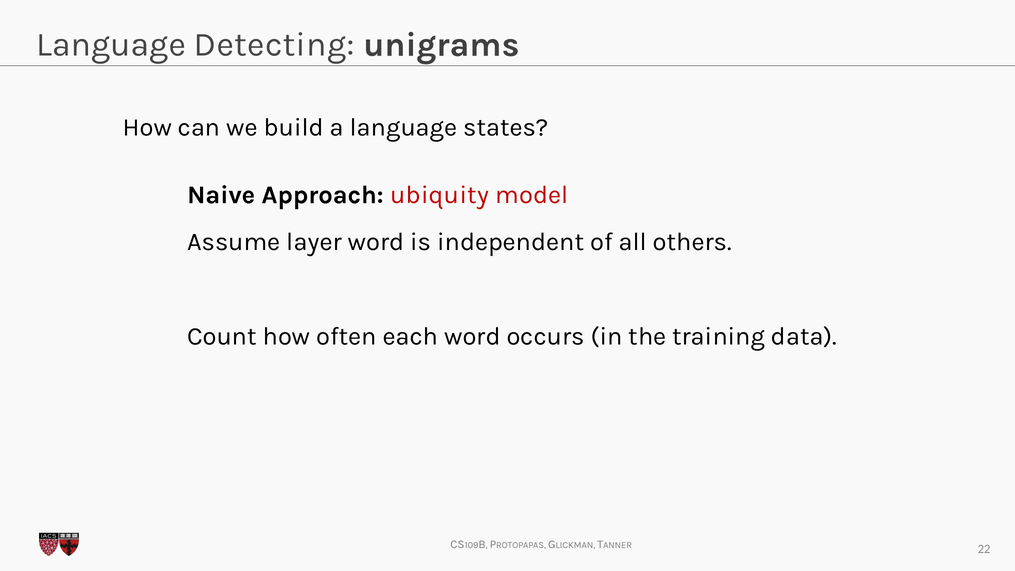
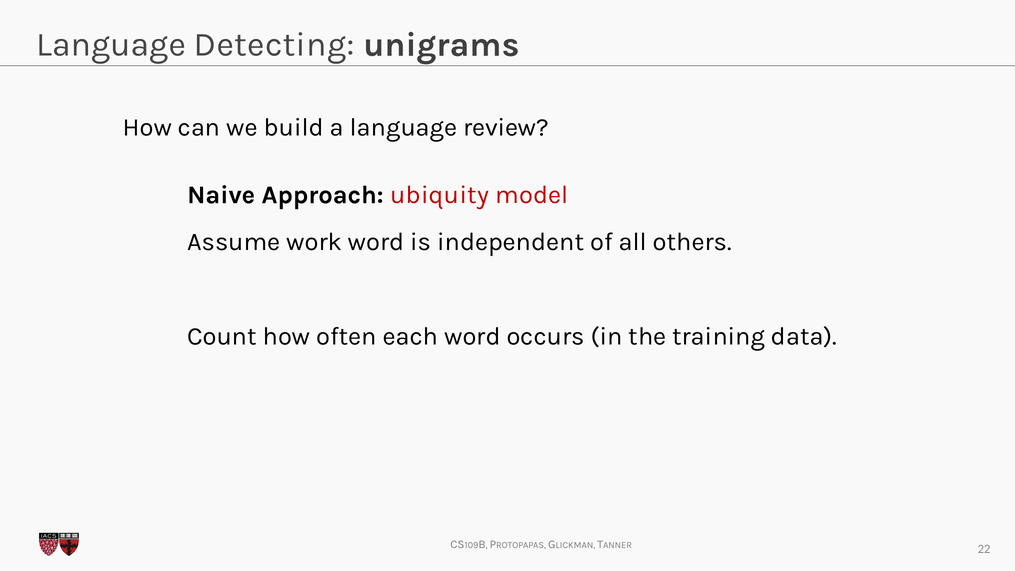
states: states -> review (506, 127)
layer: layer -> work (314, 242)
